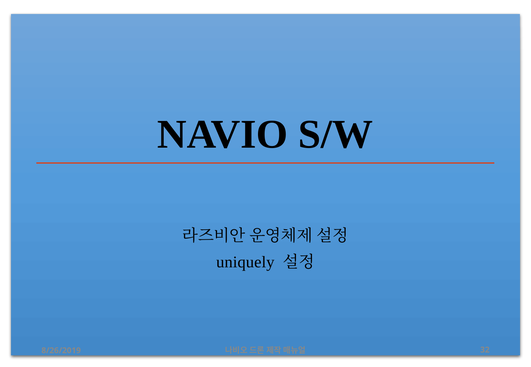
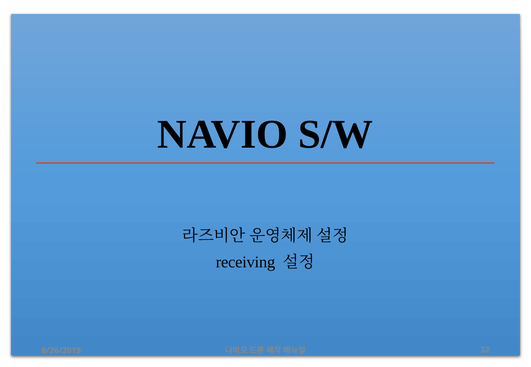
uniquely: uniquely -> receiving (245, 263)
